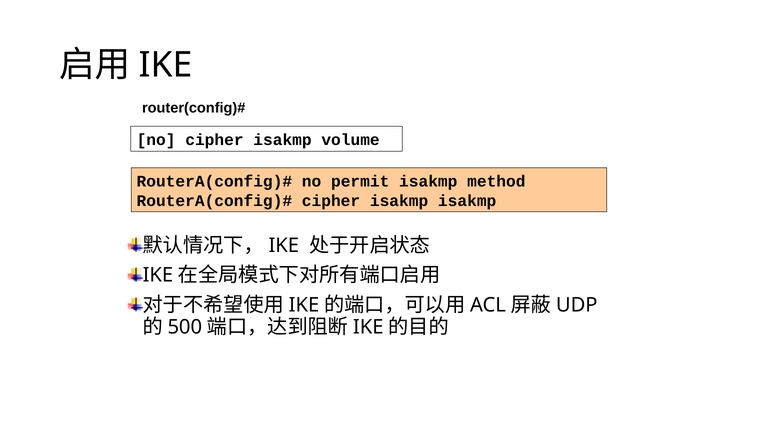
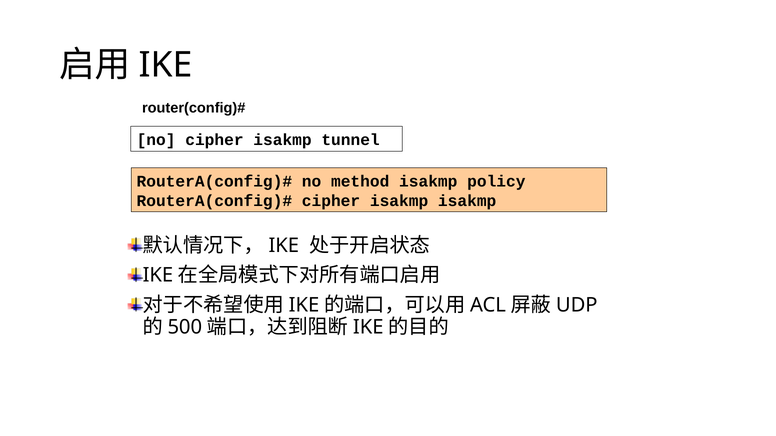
volume: volume -> tunnel (351, 140)
permit: permit -> method (360, 182)
method: method -> policy (496, 182)
